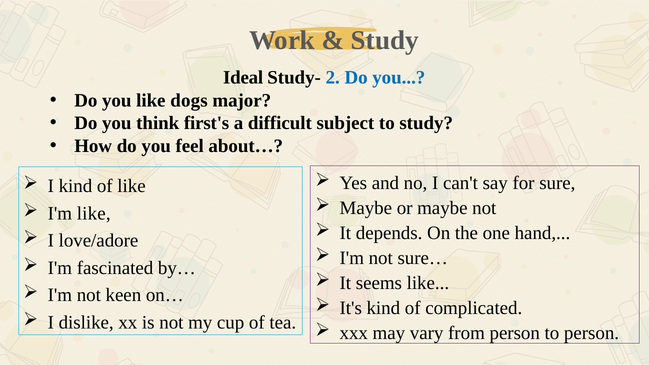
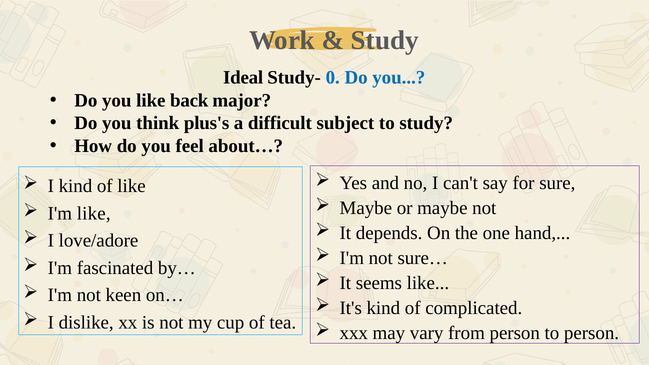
2: 2 -> 0 (333, 78)
dogs: dogs -> back (189, 100)
first's: first's -> plus's (207, 123)
